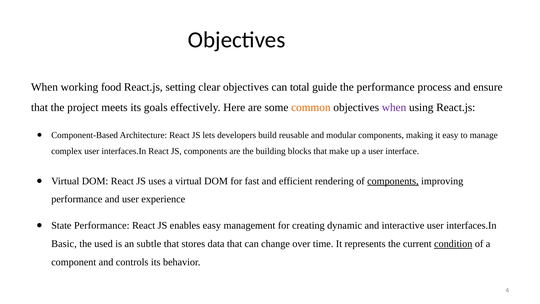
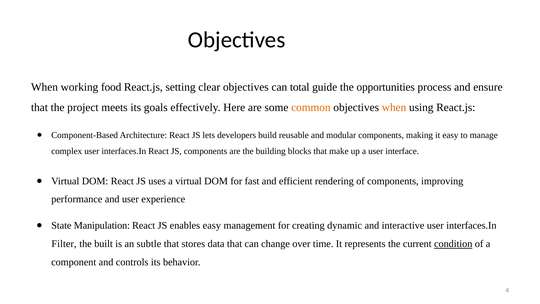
the performance: performance -> opportunities (386, 87)
when colour: purple -> orange (394, 107)
components underline: present -> none (393, 181)
State Performance: Performance -> Manipulation (102, 225)
Basic: Basic -> Filter (64, 244)
used: used -> built (104, 244)
